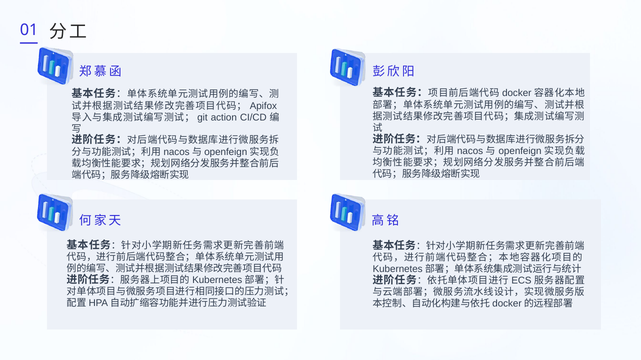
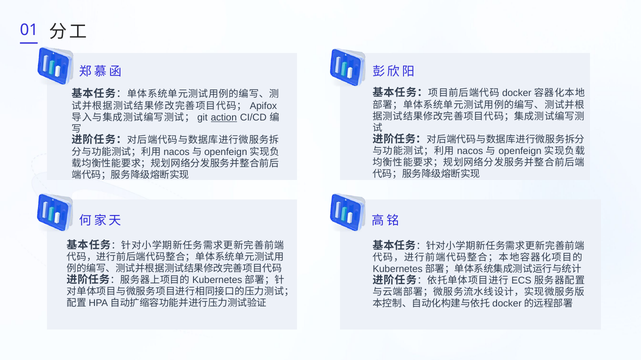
action underline: none -> present (224, 118)
